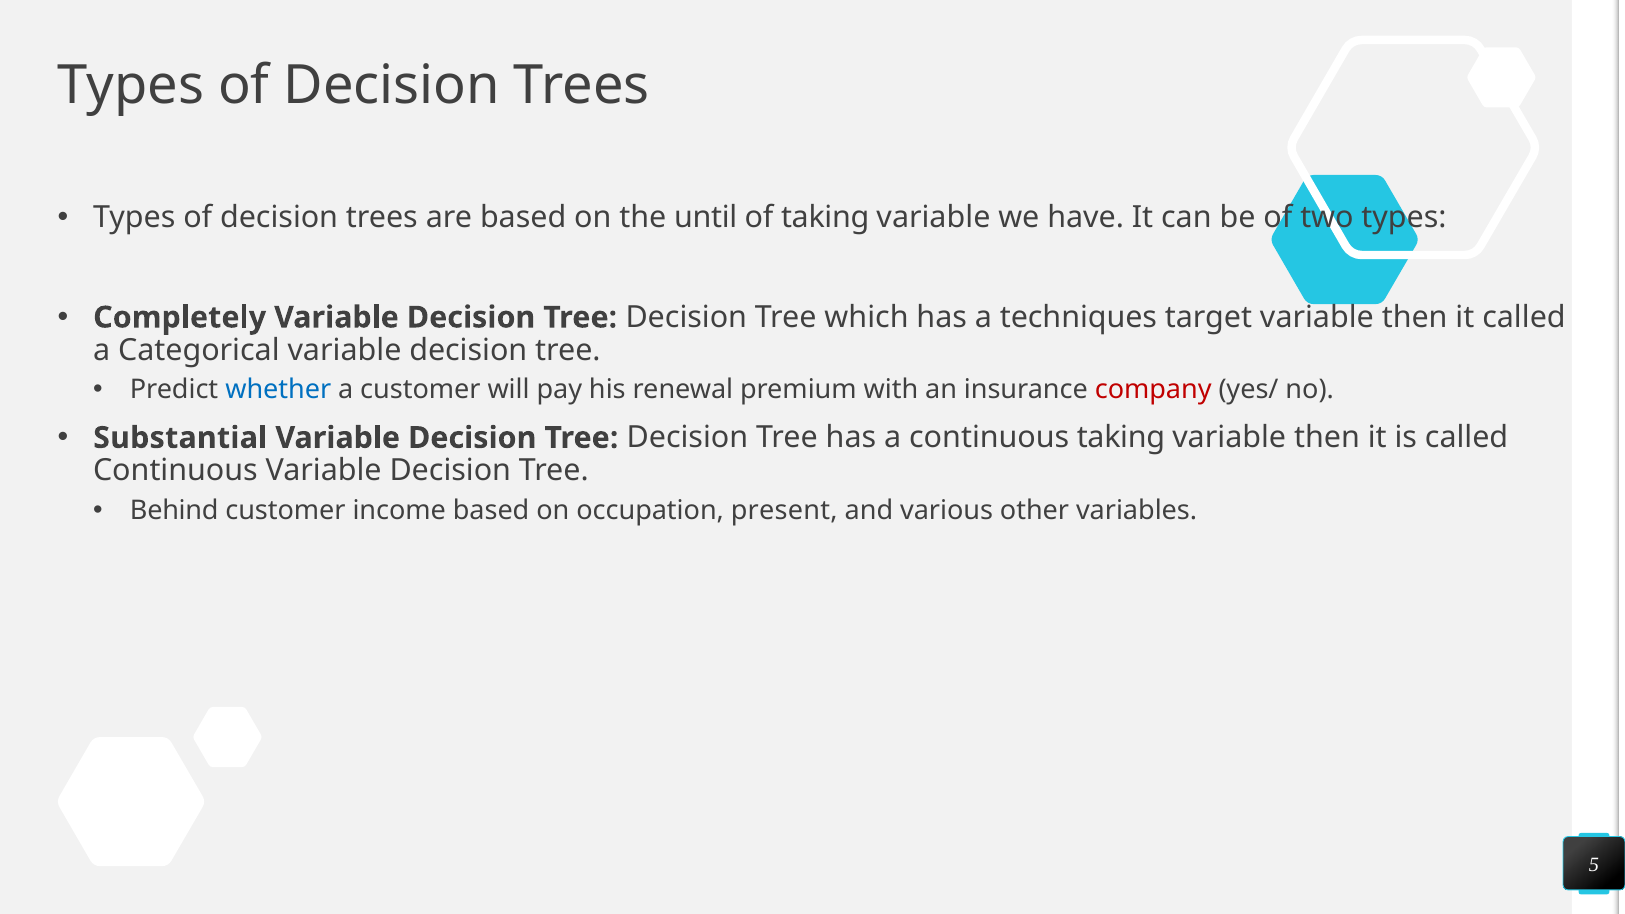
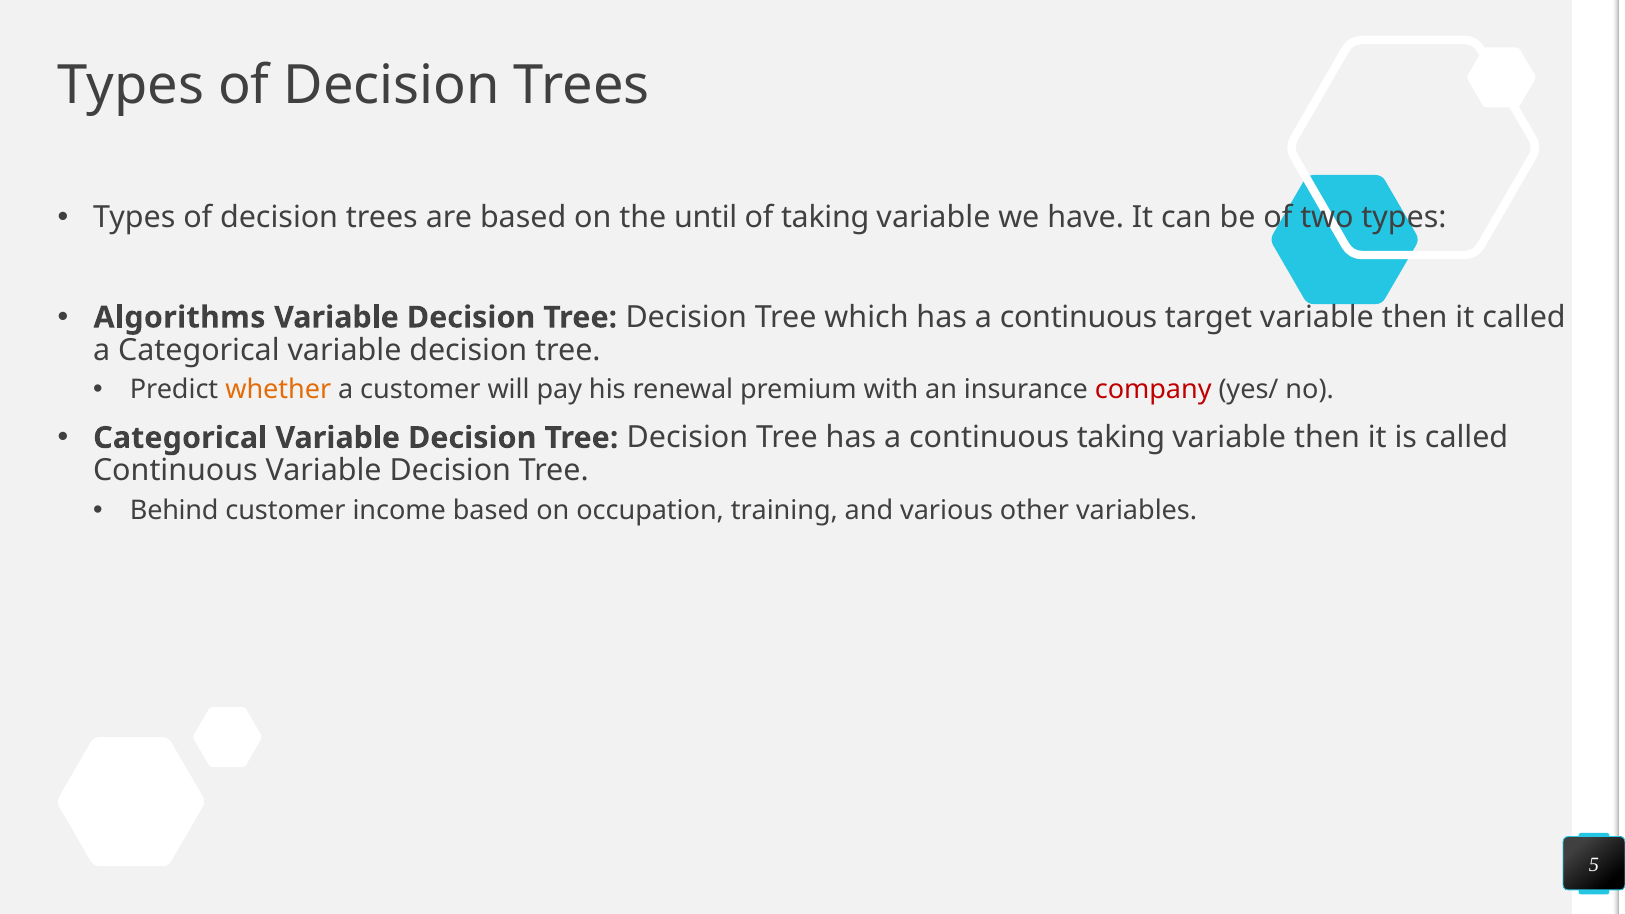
Completely: Completely -> Algorithms (180, 317)
which has a techniques: techniques -> continuous (1079, 317)
whether colour: blue -> orange (278, 390)
Substantial: Substantial -> Categorical (180, 438)
present: present -> training (784, 510)
